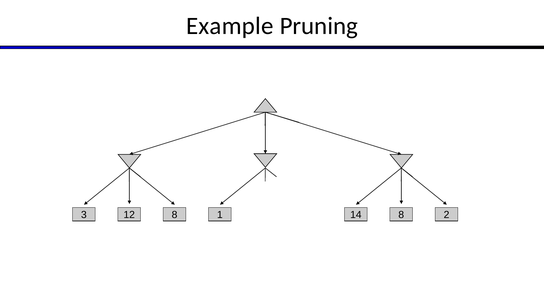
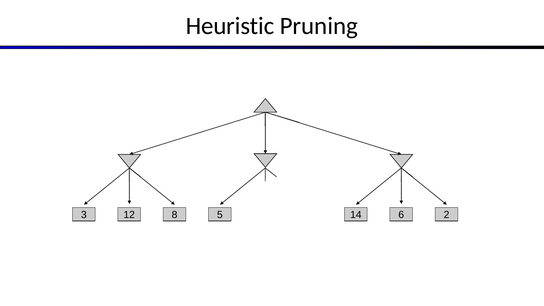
Example: Example -> Heuristic (230, 26)
1: 1 -> 5 (220, 215)
8 8: 8 -> 6 (401, 215)
